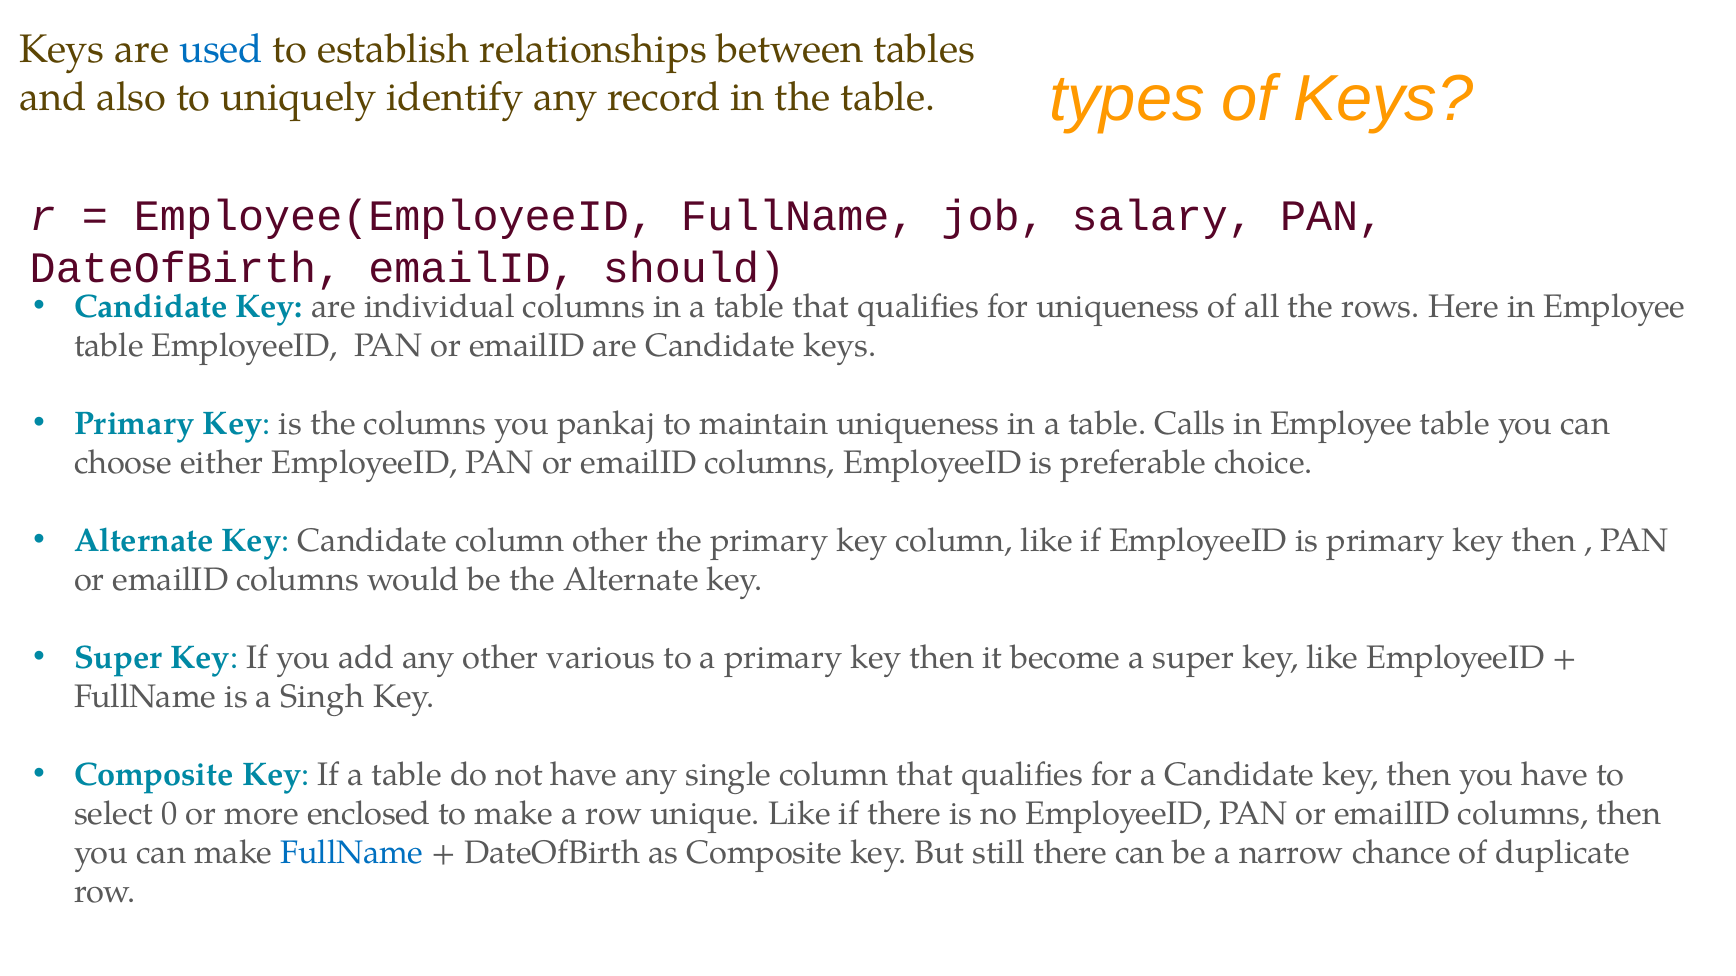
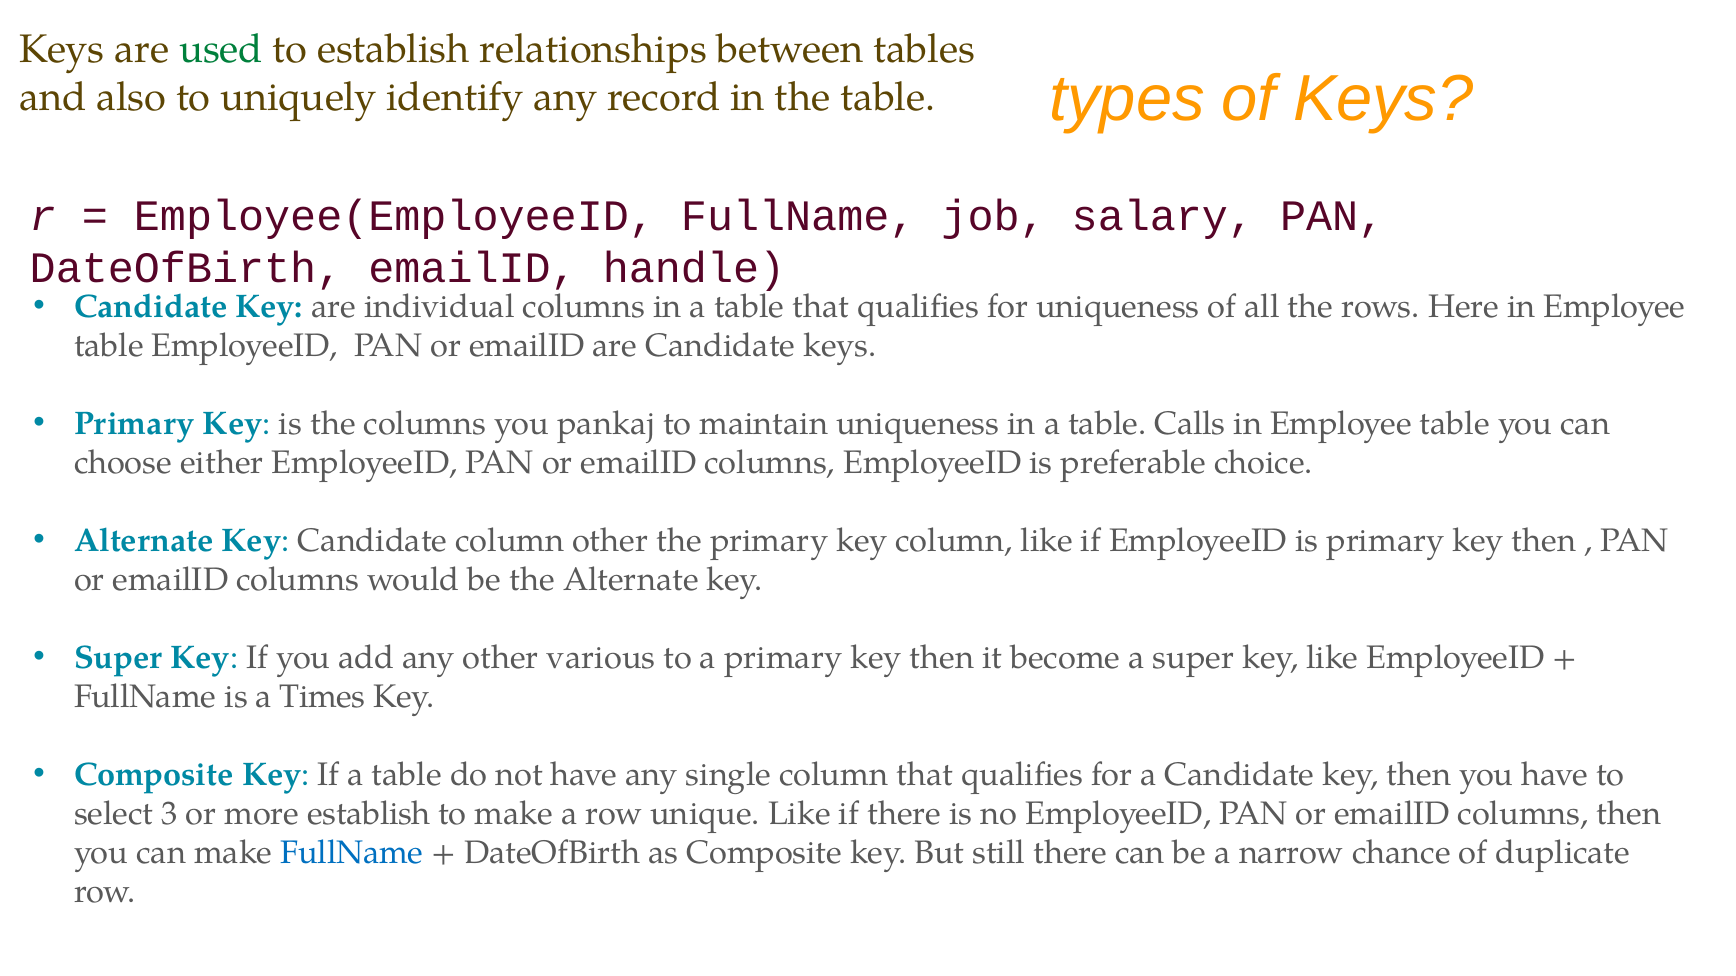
used colour: blue -> green (221, 50)
should: should -> handle (694, 268)
Singh: Singh -> Times (323, 697)
0: 0 -> 3 (169, 814)
more enclosed: enclosed -> establish (369, 814)
